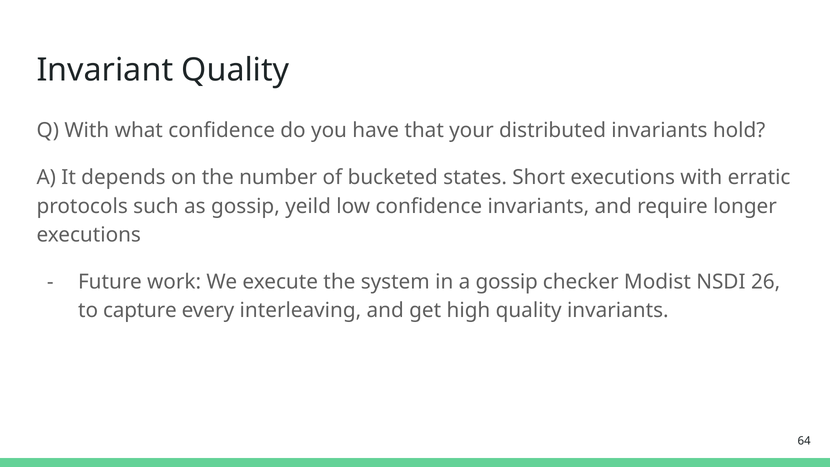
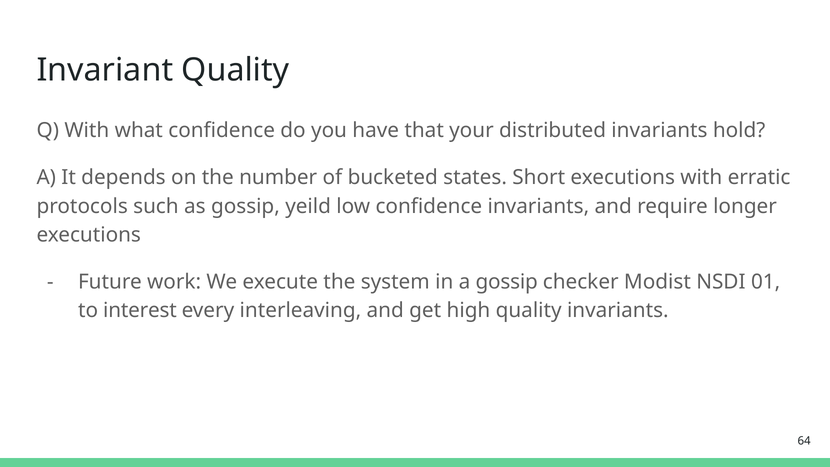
26: 26 -> 01 (766, 282)
capture: capture -> interest (140, 311)
